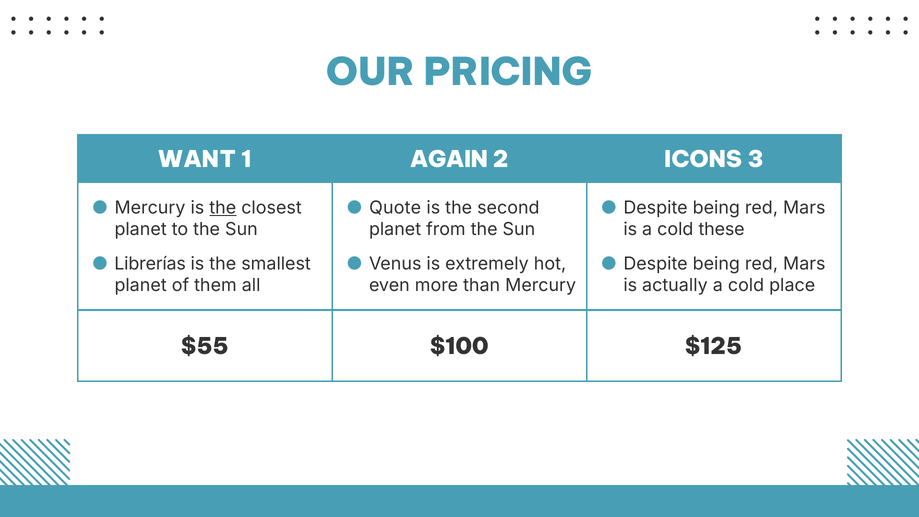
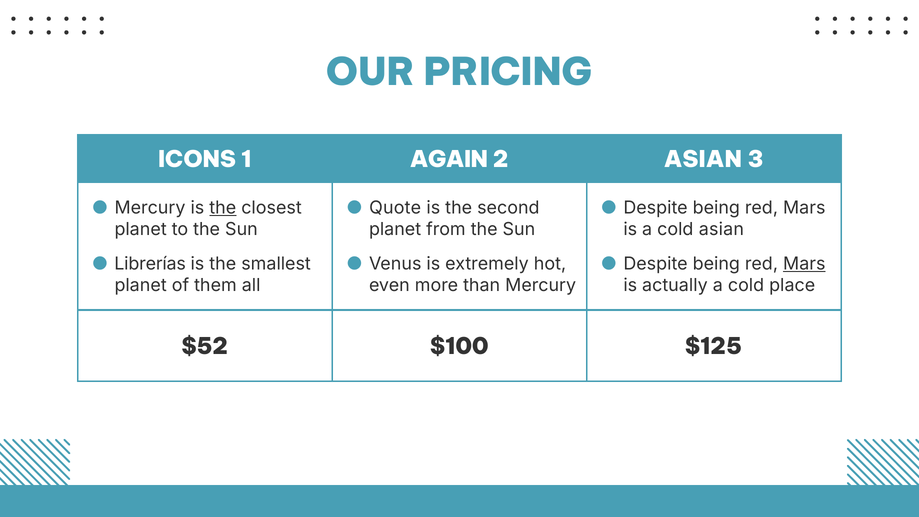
WANT: WANT -> ICONS (197, 160)
2 ICONS: ICONS -> ASIAN (703, 160)
cold these: these -> asian (721, 230)
Mars underline: none -> present (804, 264)
$55: $55 -> $52 (205, 346)
